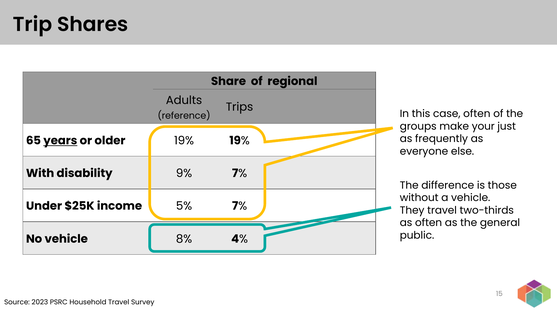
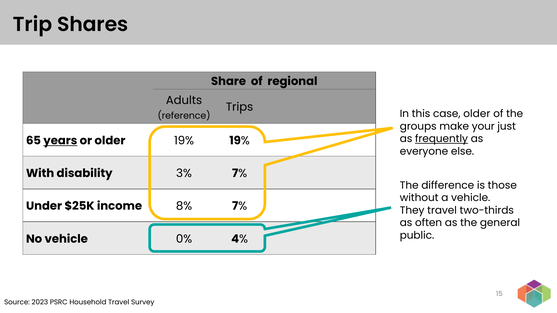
case often: often -> older (477, 114)
frequently underline: none -> present (442, 139)
9%: 9% -> 3% (184, 174)
5%: 5% -> 8% (184, 206)
8%: 8% -> 0% (184, 239)
